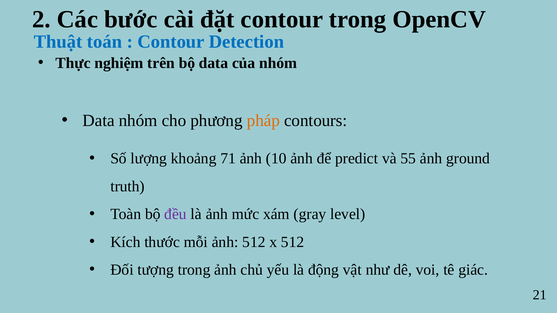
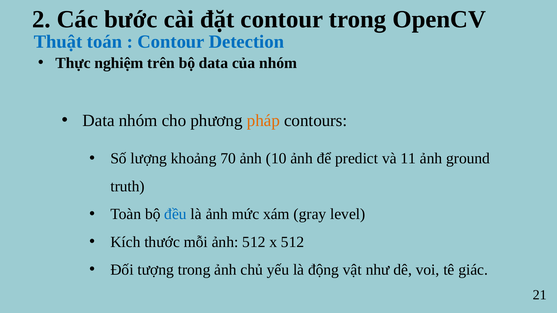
71: 71 -> 70 (228, 159)
55: 55 -> 11 (408, 159)
đều colour: purple -> blue (176, 214)
